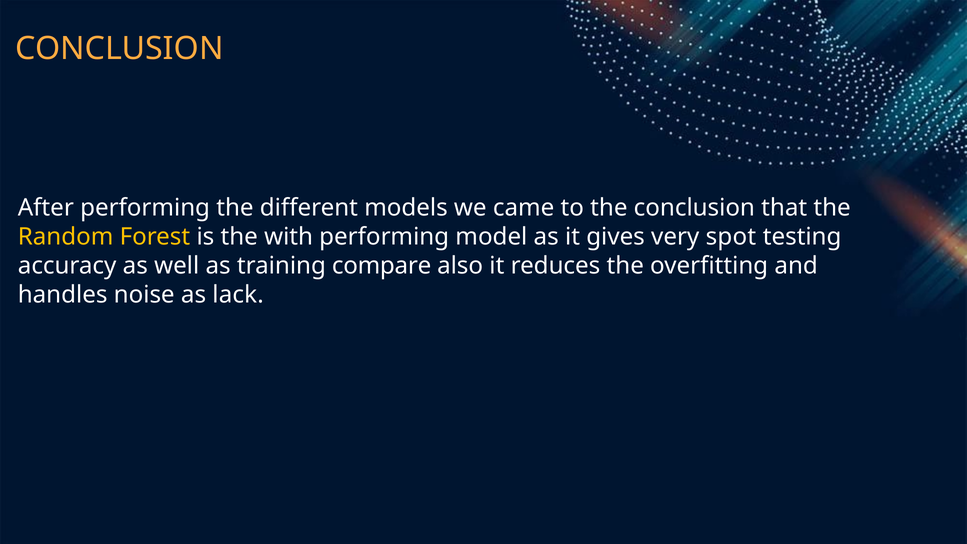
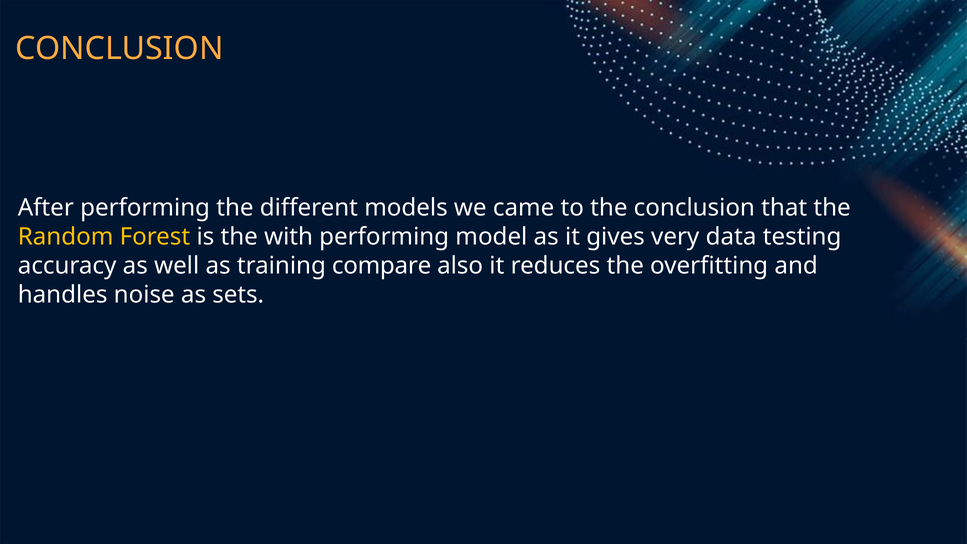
spot: spot -> data (731, 237)
lack: lack -> sets (238, 295)
